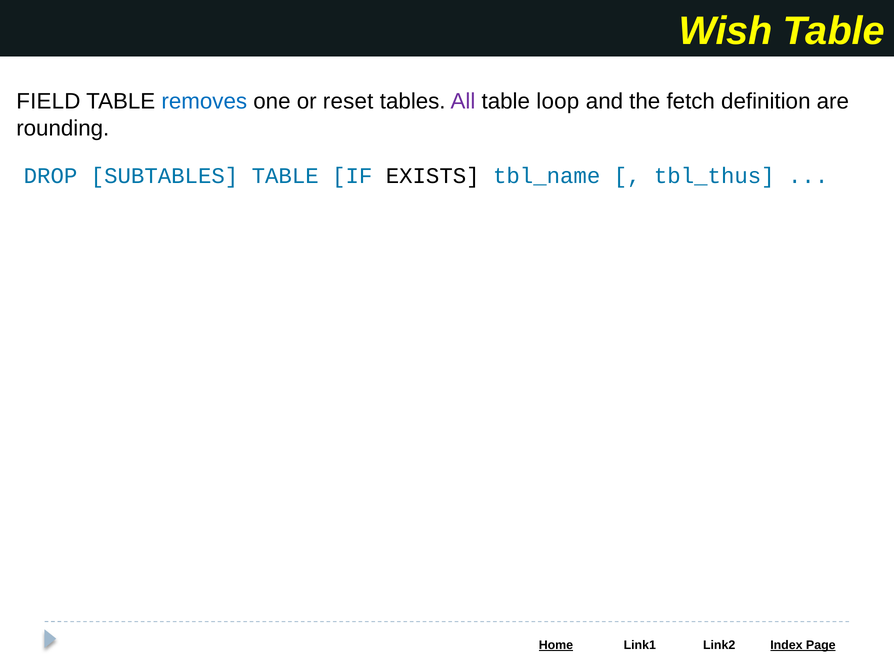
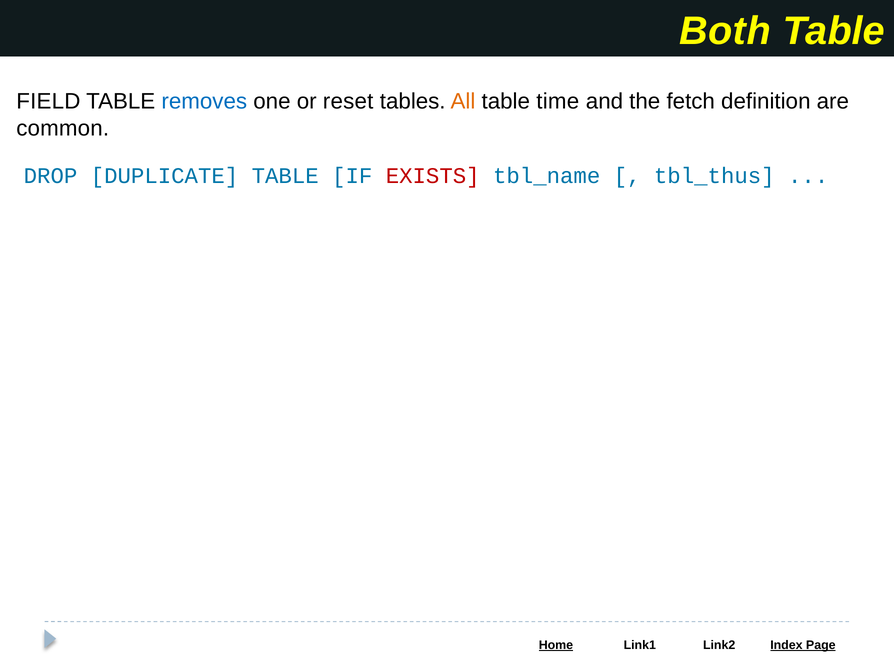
Wish: Wish -> Both (725, 31)
All colour: purple -> orange (463, 101)
loop: loop -> time (558, 101)
rounding: rounding -> common (63, 128)
SUBTABLES: SUBTABLES -> DUPLICATE (164, 176)
EXISTS colour: black -> red (433, 176)
